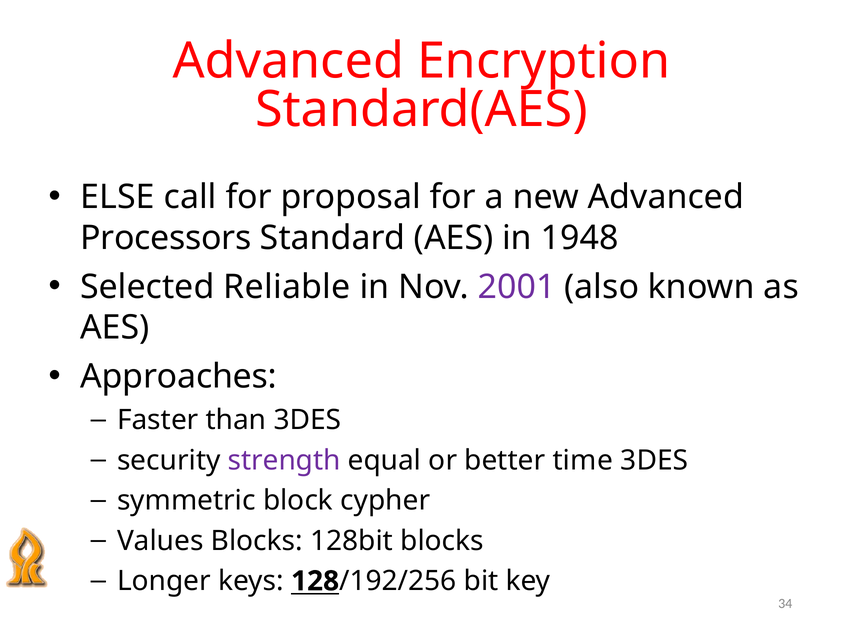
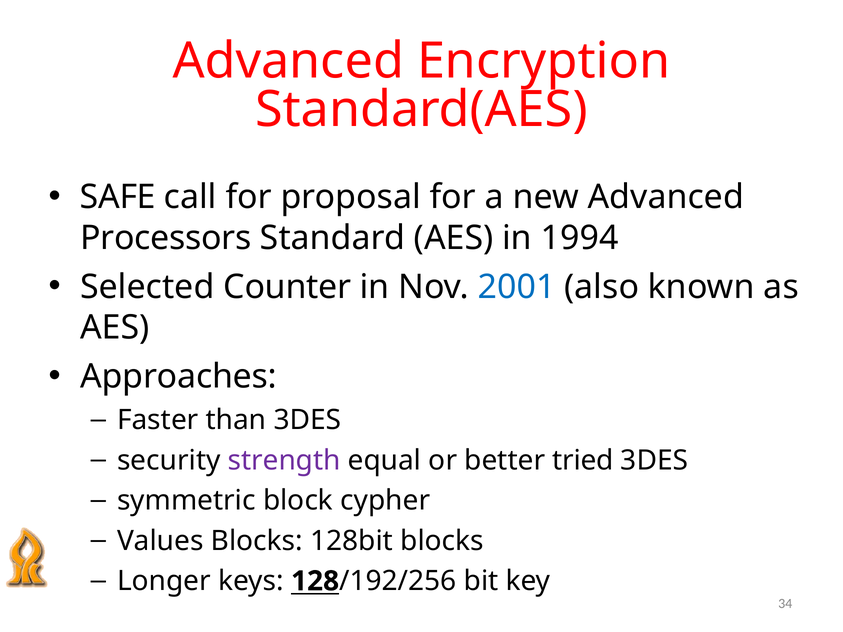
ELSE: ELSE -> SAFE (118, 197)
1948: 1948 -> 1994 (580, 238)
Reliable: Reliable -> Counter (287, 287)
2001 colour: purple -> blue (517, 287)
time: time -> tried (583, 460)
